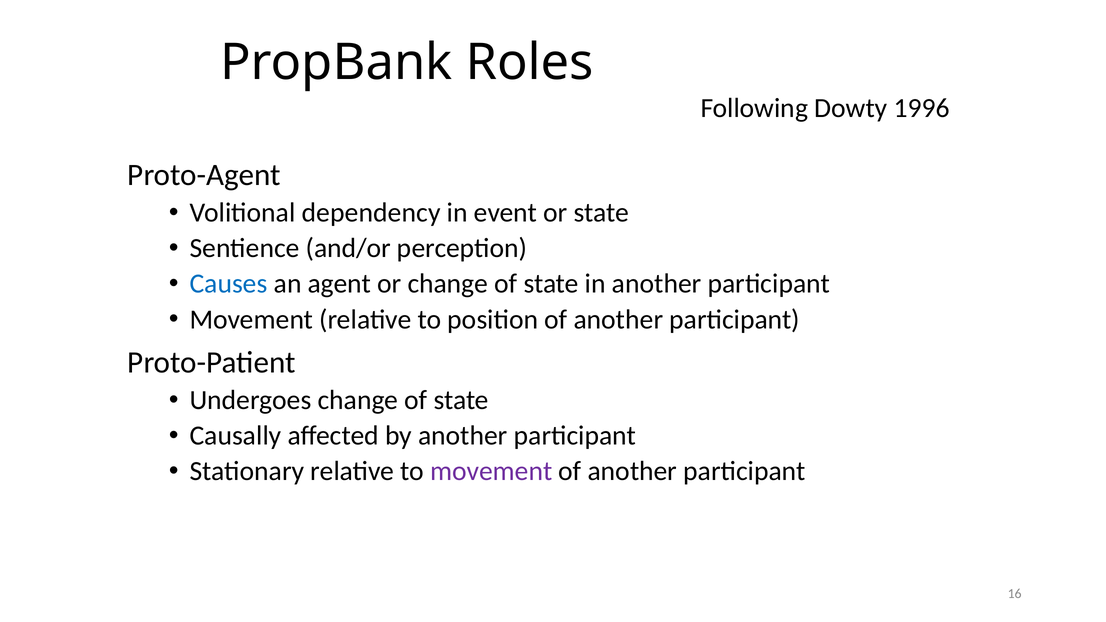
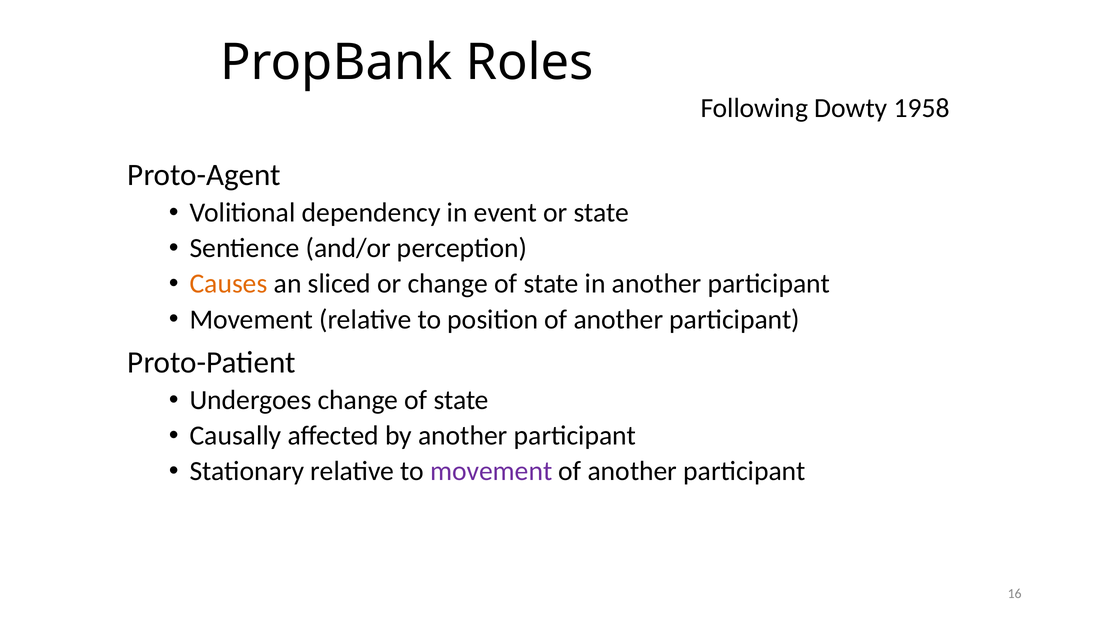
1996: 1996 -> 1958 (922, 108)
Causes colour: blue -> orange (229, 284)
agent: agent -> sliced (339, 284)
